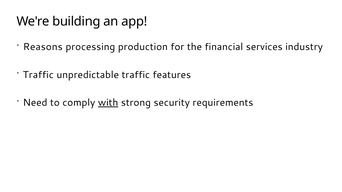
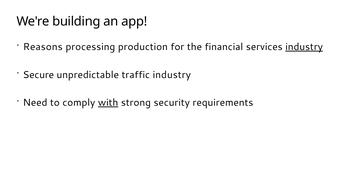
industry underline: none -> present (304, 47)
Traffic: Traffic -> Secure (38, 75)
traffic features: features -> industry (172, 75)
